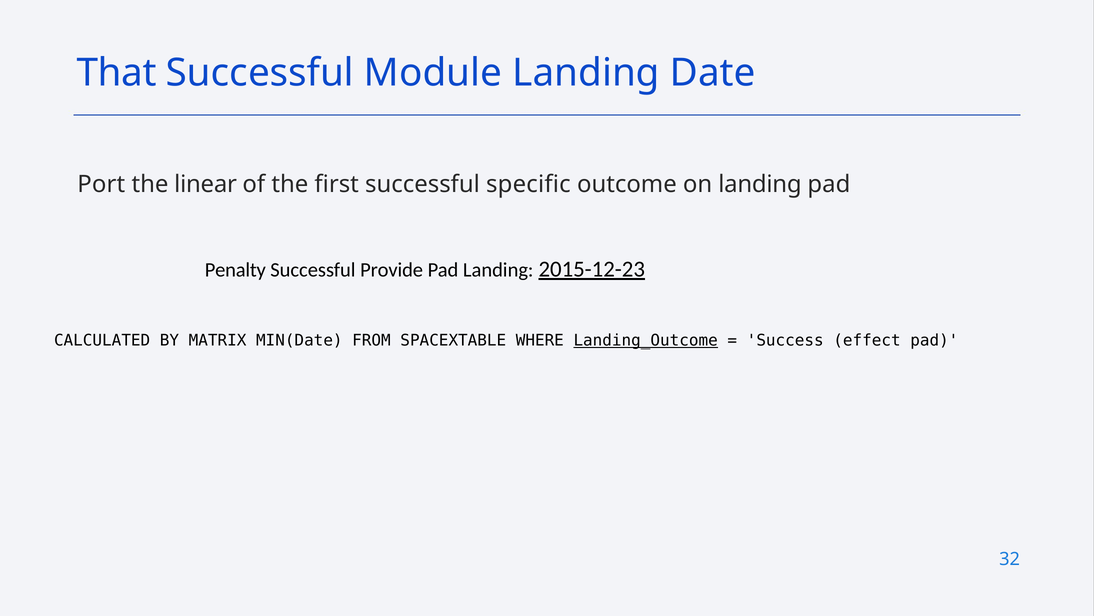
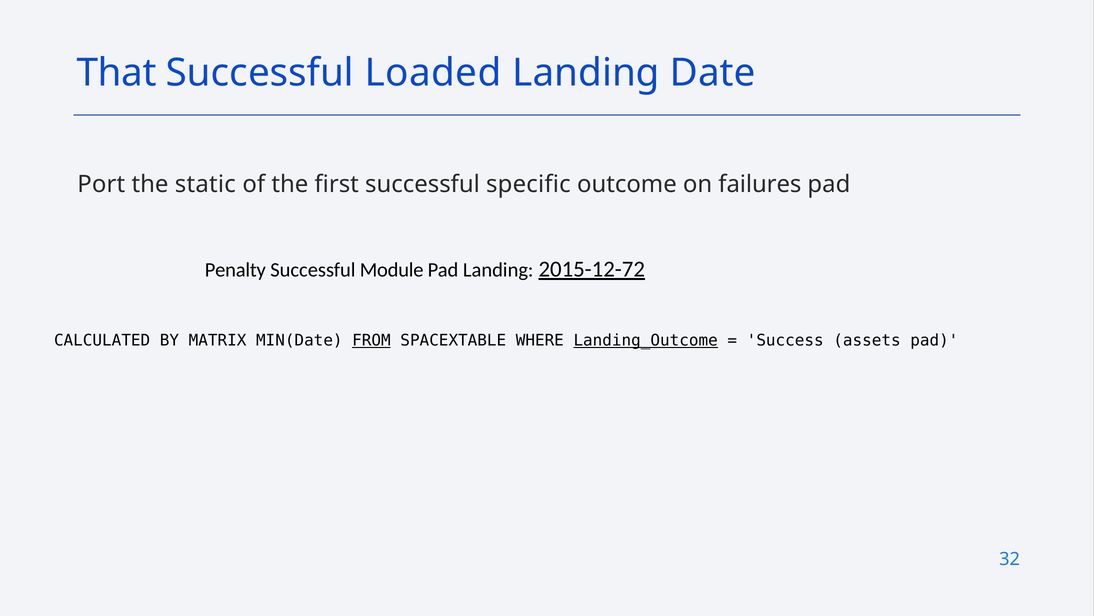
Module: Module -> Loaded (433, 73)
linear: linear -> static (205, 184)
on landing: landing -> failures (760, 184)
Provide: Provide -> Module (392, 270)
2015-12-23: 2015-12-23 -> 2015-12-72 (592, 269)
FROM underline: none -> present (371, 340)
effect: effect -> assets (867, 340)
